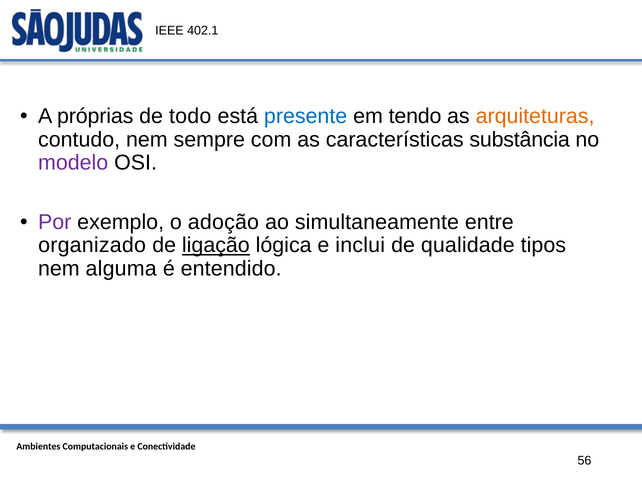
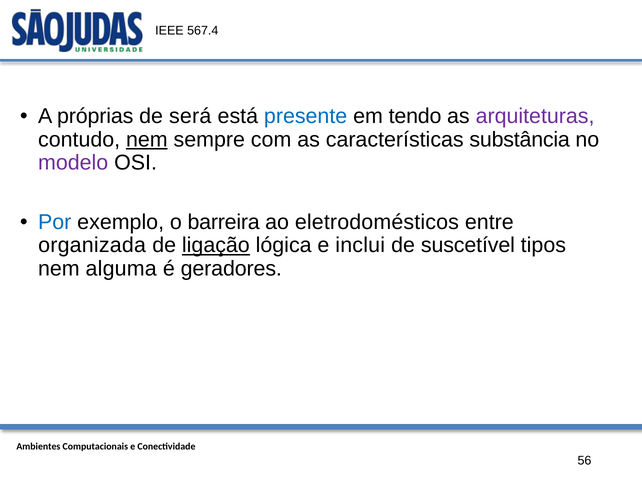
402.1: 402.1 -> 567.4 (203, 31)
todo: todo -> será (190, 116)
arquiteturas colour: orange -> purple (535, 116)
nem underline: none -> present (147, 139)
Por colour: purple -> blue (55, 222)
adoção: adoção -> barreira (224, 222)
simultaneamente: simultaneamente -> eletrodomésticos (377, 222)
organizado: organizado -> organizada (92, 245)
qualidade: qualidade -> suscetível (468, 245)
entendido: entendido -> geradores (231, 268)
